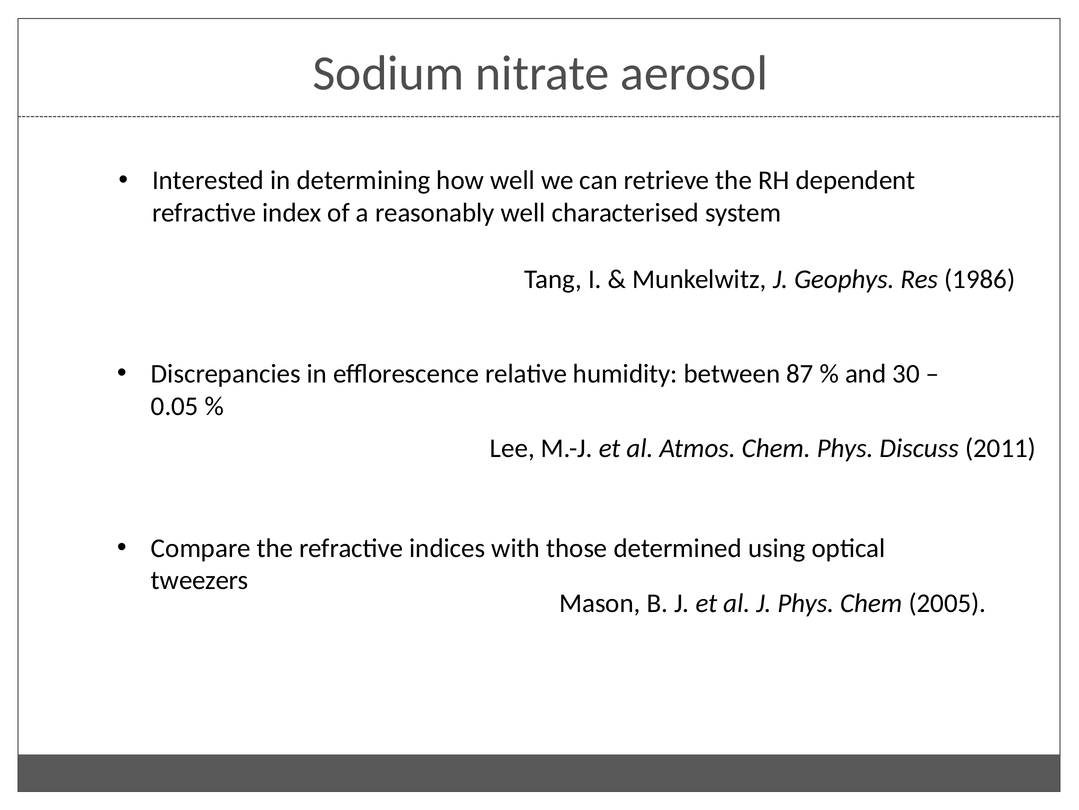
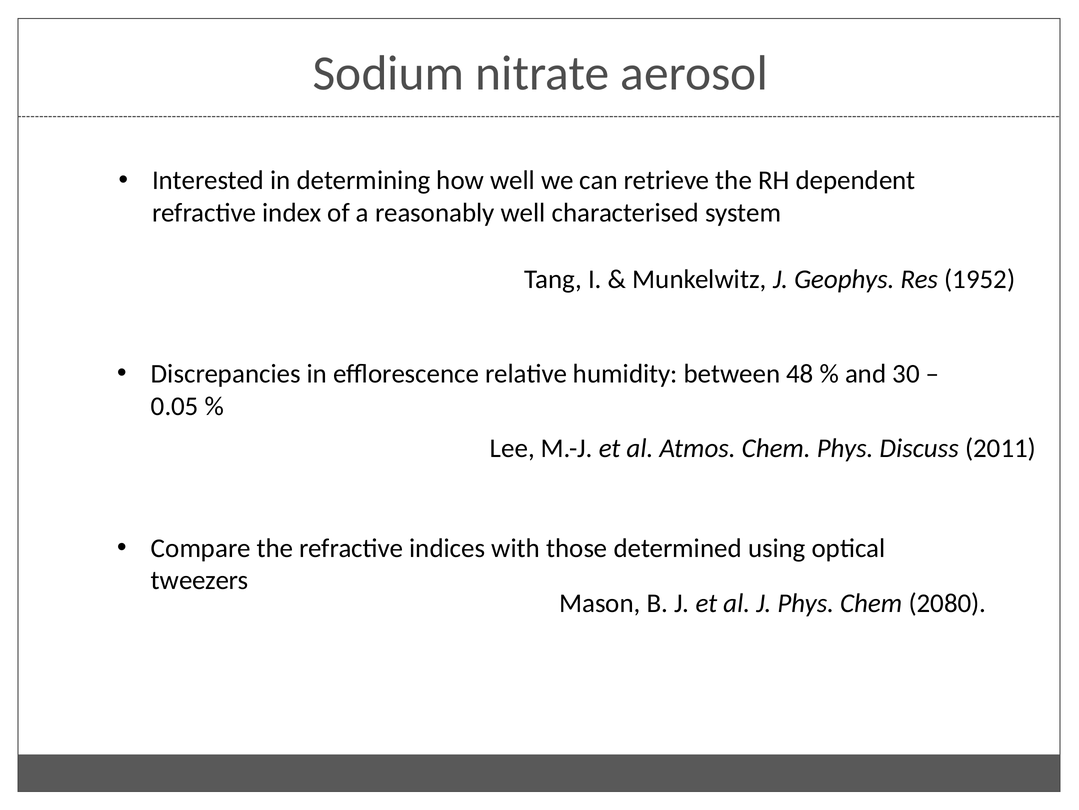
1986: 1986 -> 1952 (980, 279)
87: 87 -> 48 (800, 373)
2005: 2005 -> 2080 (947, 603)
